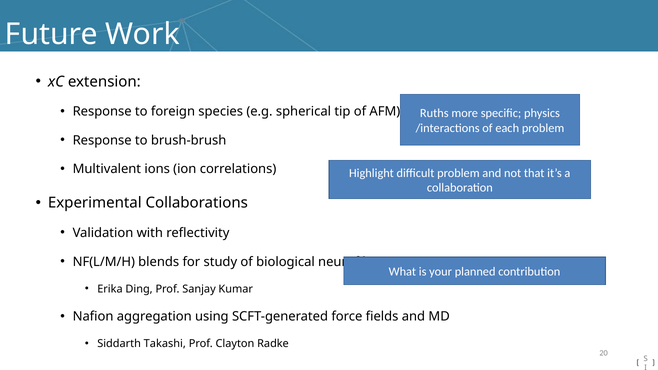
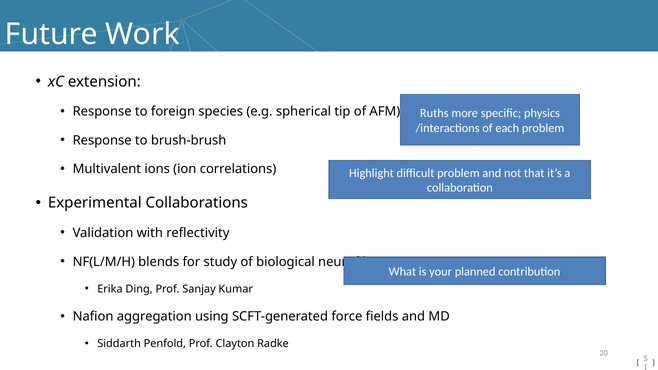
Takashi: Takashi -> Penfold (165, 344)
